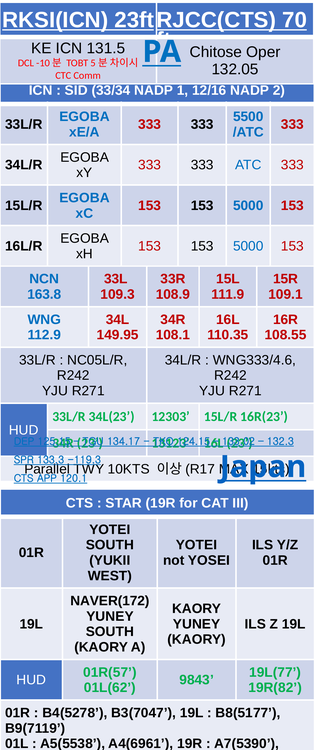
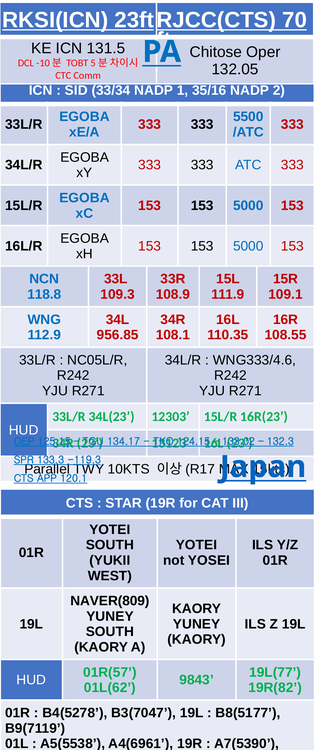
12/16: 12/16 -> 35/16 (209, 90)
163.8: 163.8 -> 118.8 (44, 295)
149.95: 149.95 -> 956.85 (118, 336)
NAVER(172: NAVER(172 -> NAVER(809 (110, 602)
